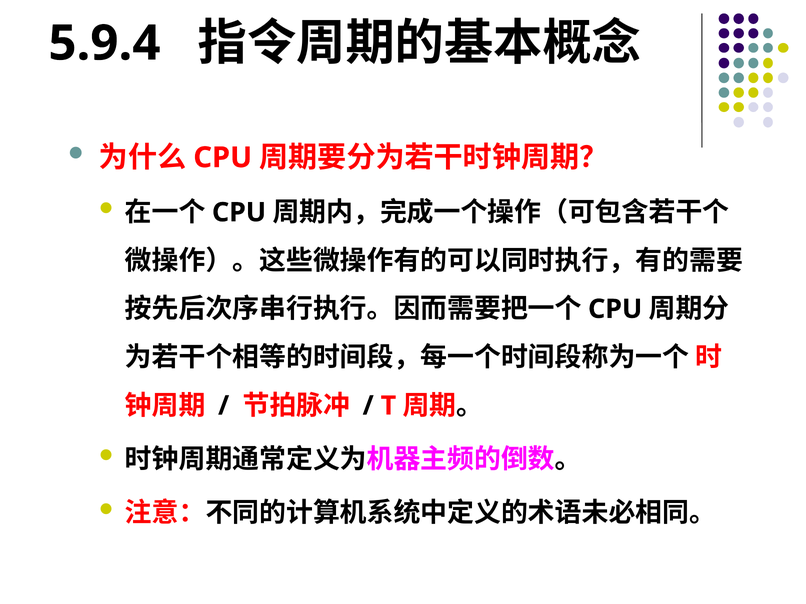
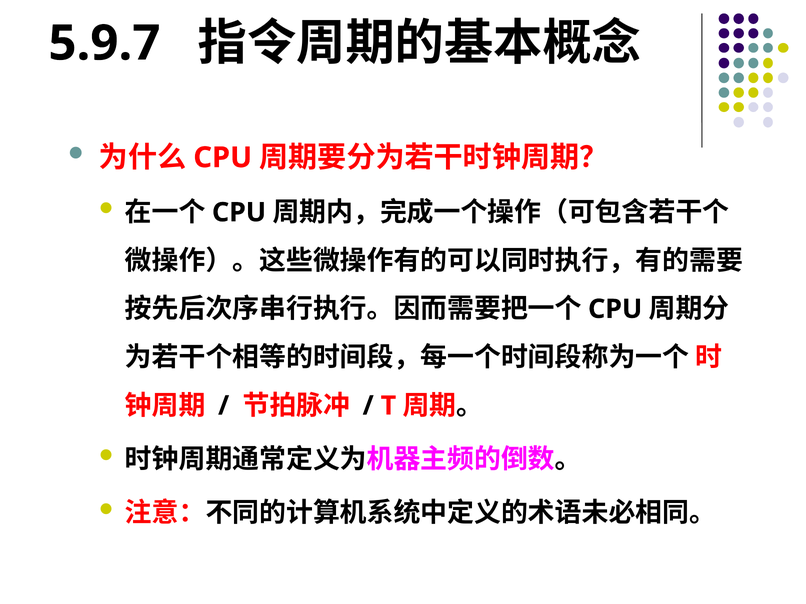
5.9.4: 5.9.4 -> 5.9.7 (104, 43)
